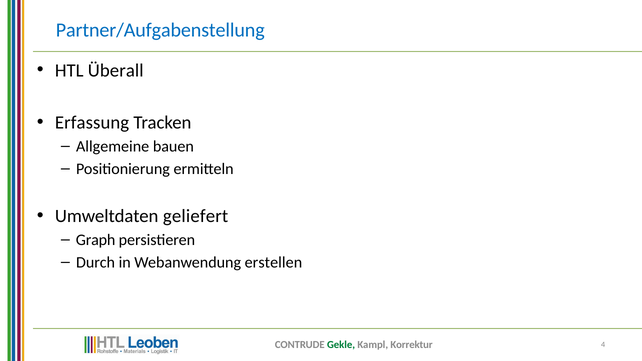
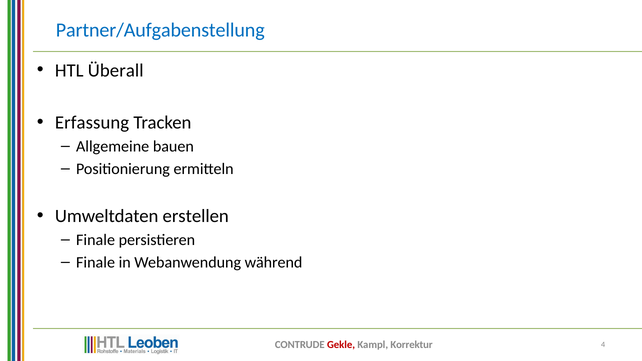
geliefert: geliefert -> erstellen (196, 216)
Graph: Graph -> Finale (96, 240)
Durch: Durch -> Finale (96, 263)
erstellen: erstellen -> während (274, 263)
Gekle colour: green -> red (341, 345)
